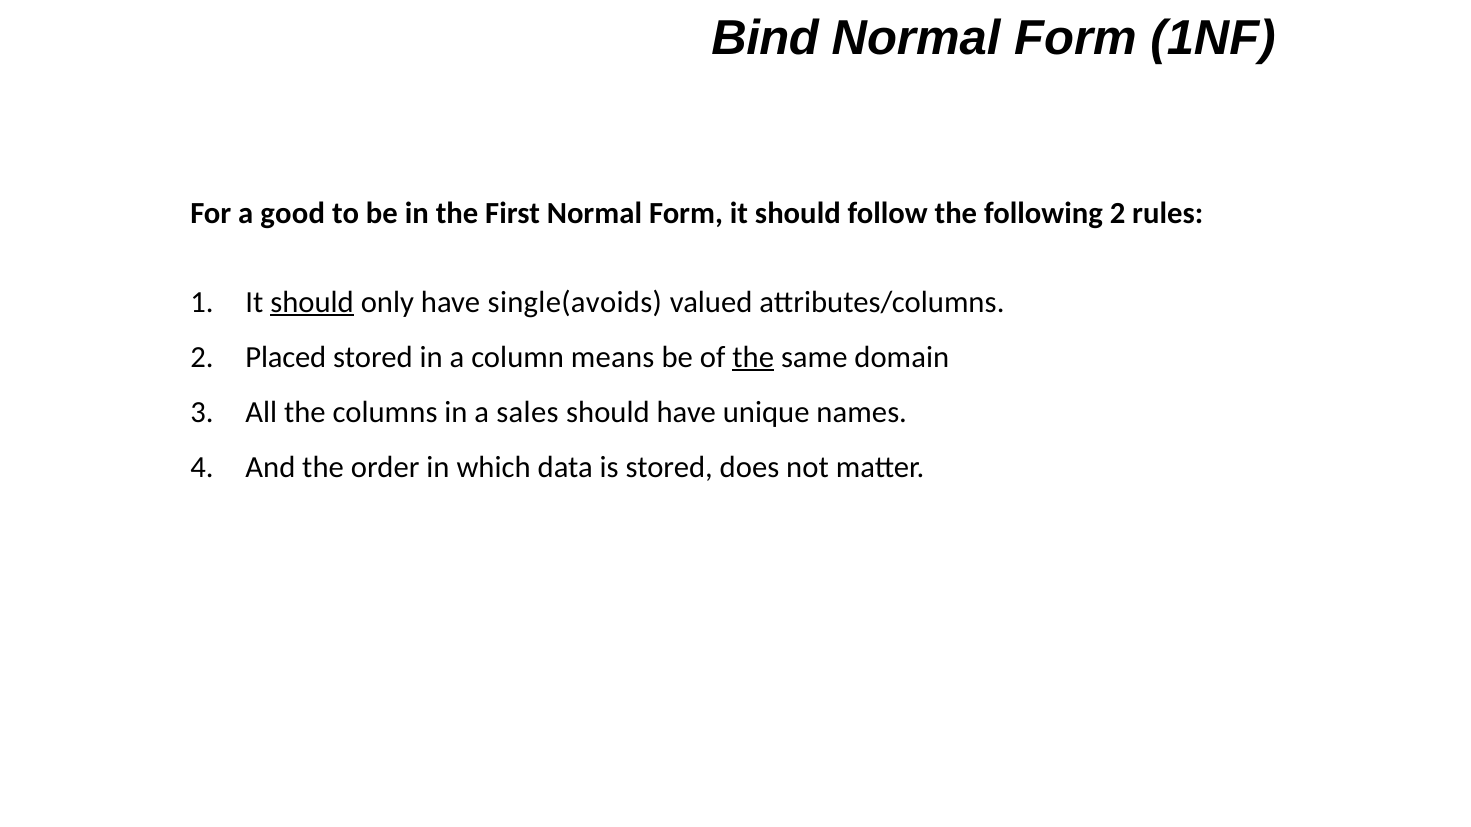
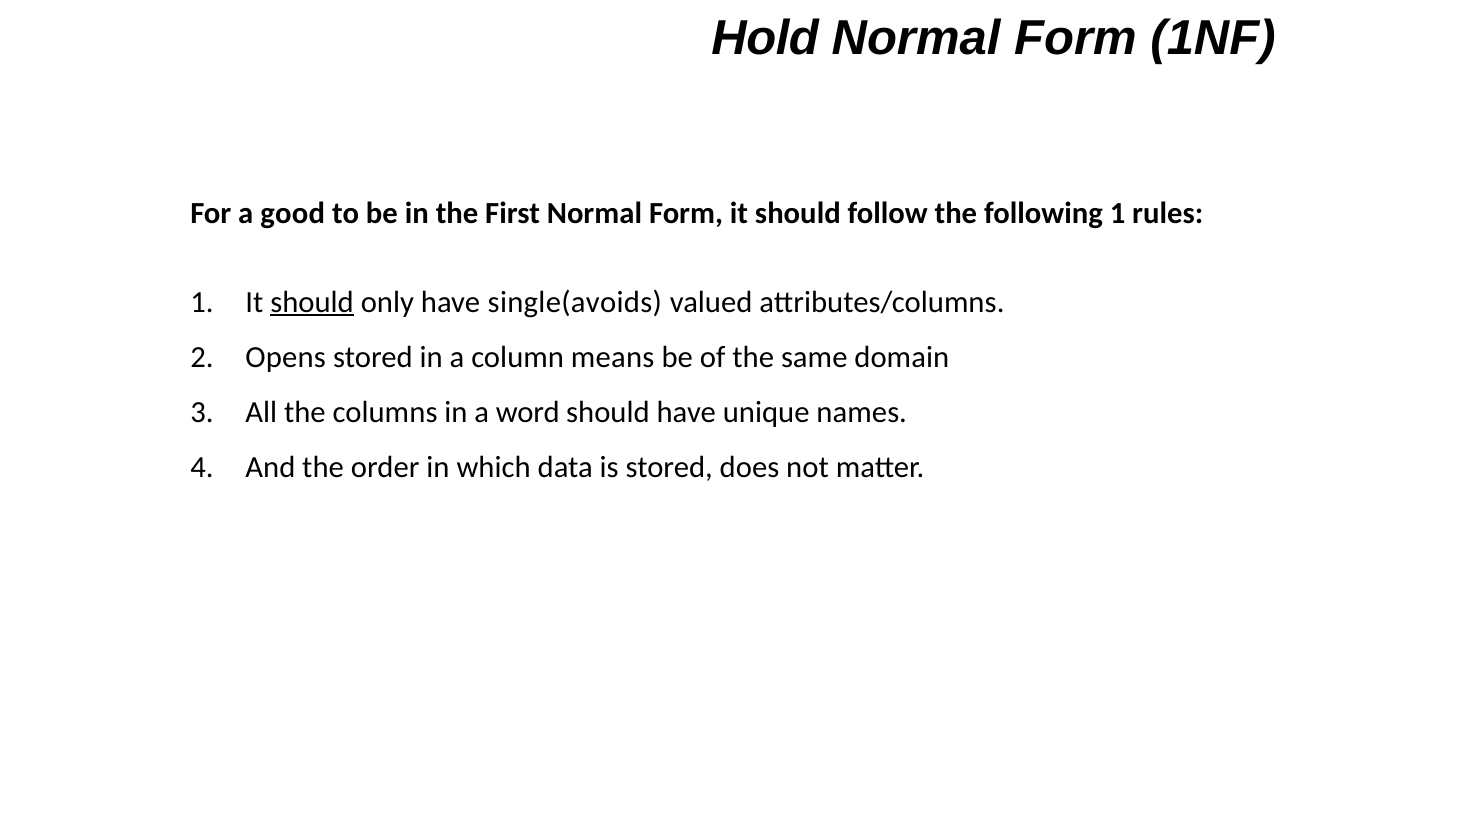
Bind: Bind -> Hold (765, 38)
following 2: 2 -> 1 (1118, 214)
Placed: Placed -> Opens (286, 357)
the underline: present -> none (753, 357)
sales: sales -> word (528, 412)
